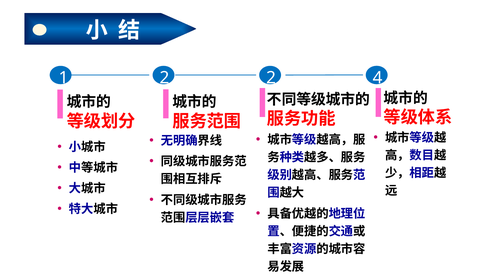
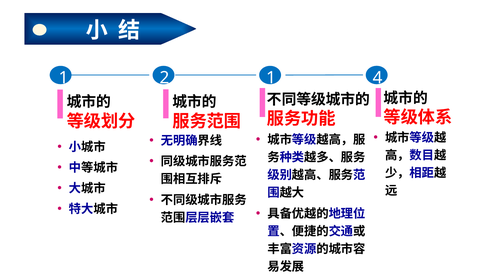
2 2: 2 -> 1 (271, 78)
